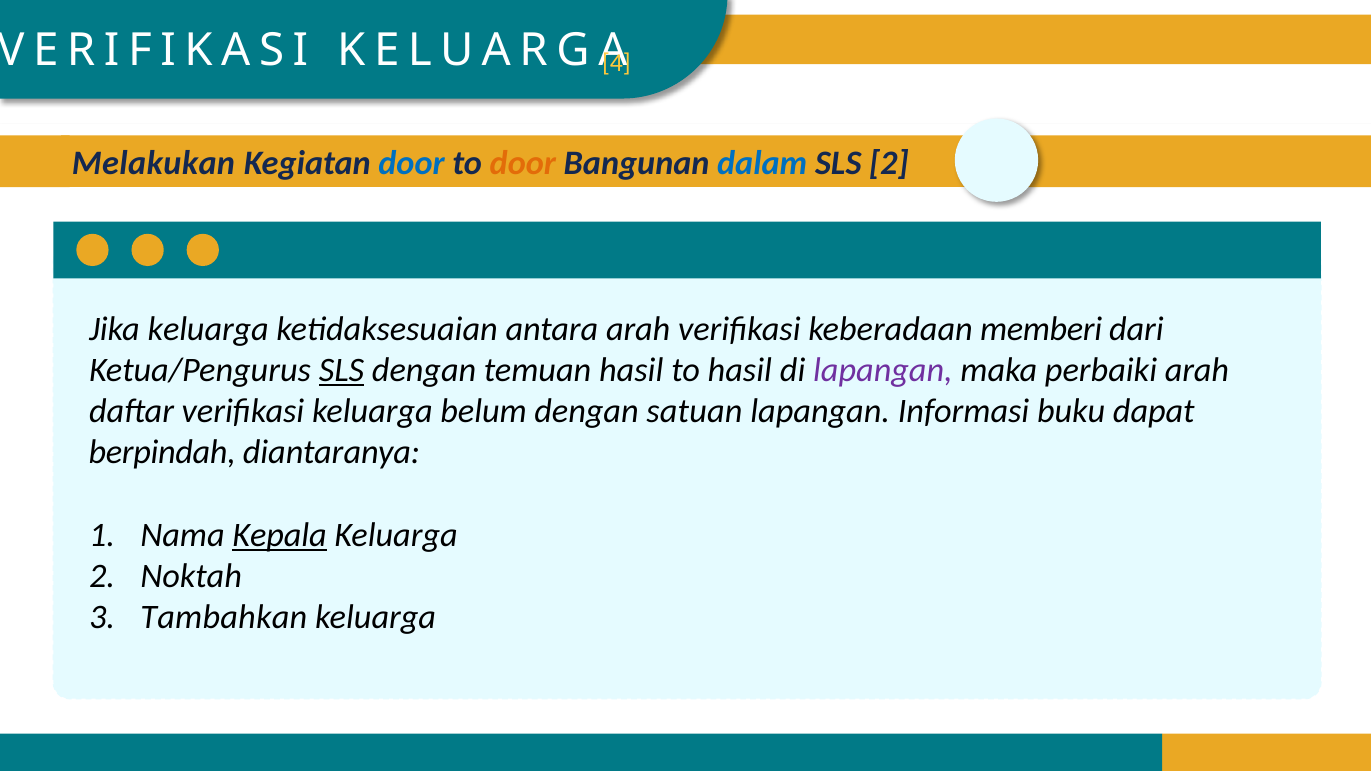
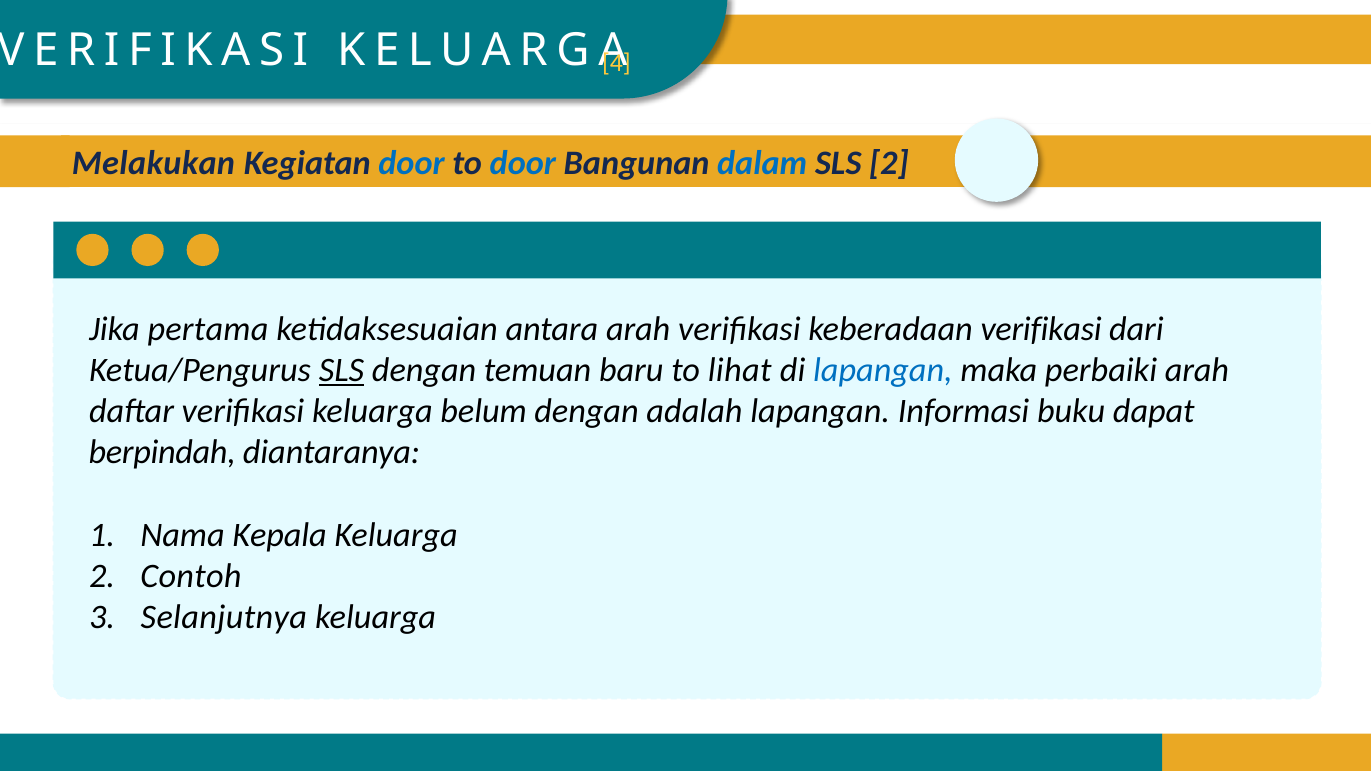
door colour: orange -> blue (523, 164)
Jika keluarga: keluarga -> pertama (208, 329)
keberadaan memberi: memberi -> verifikasi (1041, 329)
temuan hasil: hasil -> baru (631, 370)
to hasil: hasil -> lihat (740, 370)
lapangan colour: purple -> blue (883, 370)
satuan: satuan -> adalah (695, 412)
Kepala underline: present -> none (280, 535)
Noktah: Noktah -> Contoh (191, 576)
Tambahkan: Tambahkan -> Selanjutnya (224, 617)
